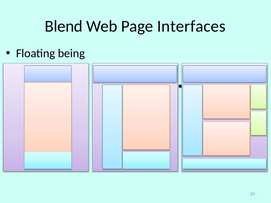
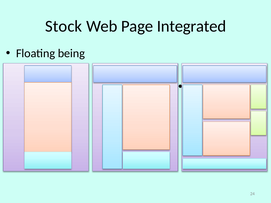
Blend: Blend -> Stock (64, 26)
Interfaces: Interfaces -> Integrated (191, 26)
